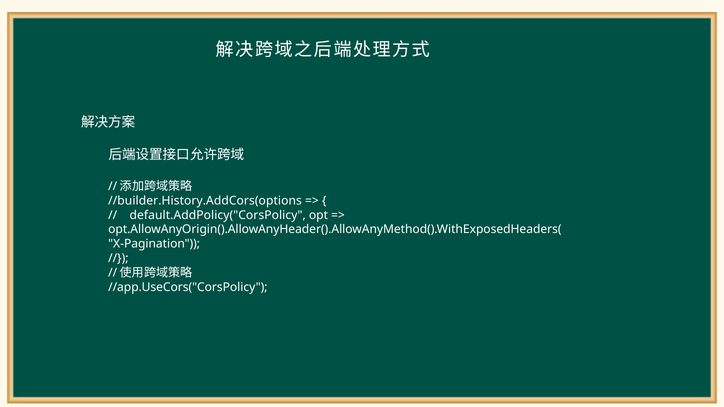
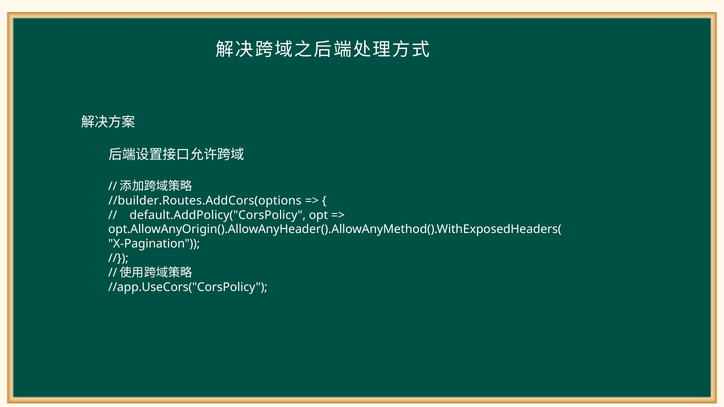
//builder.History.AddCors(options: //builder.History.AddCors(options -> //builder.Routes.AddCors(options (205, 201)
